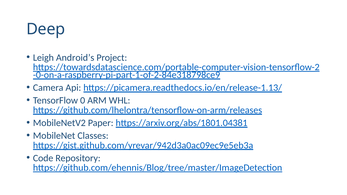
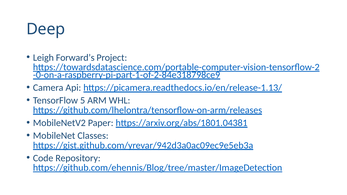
Android’s: Android’s -> Forward’s (75, 58)
0: 0 -> 5 (83, 101)
